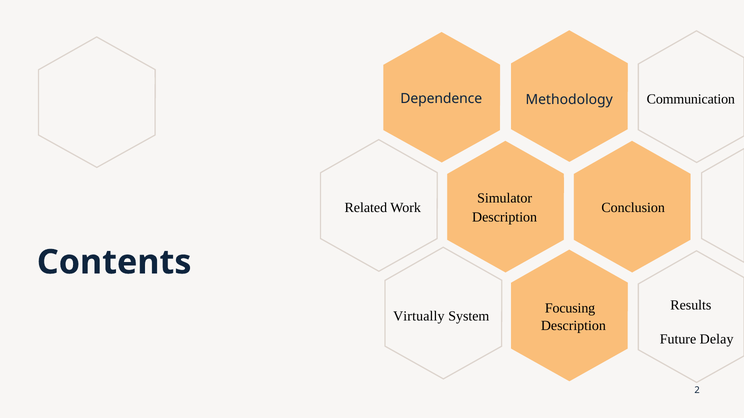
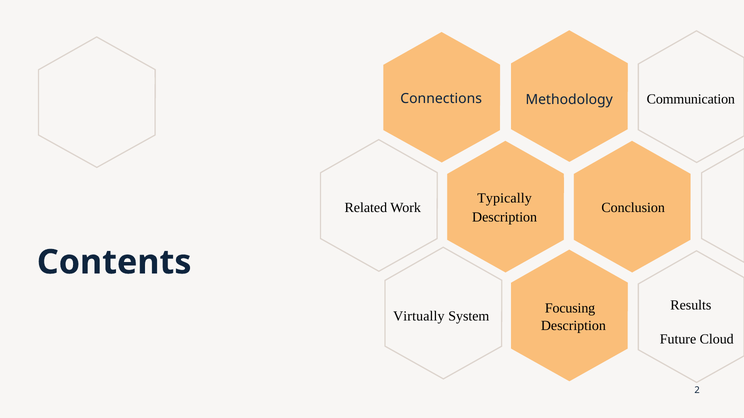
Dependence: Dependence -> Connections (441, 99)
Simulator: Simulator -> Typically (505, 198)
Delay: Delay -> Cloud (717, 340)
